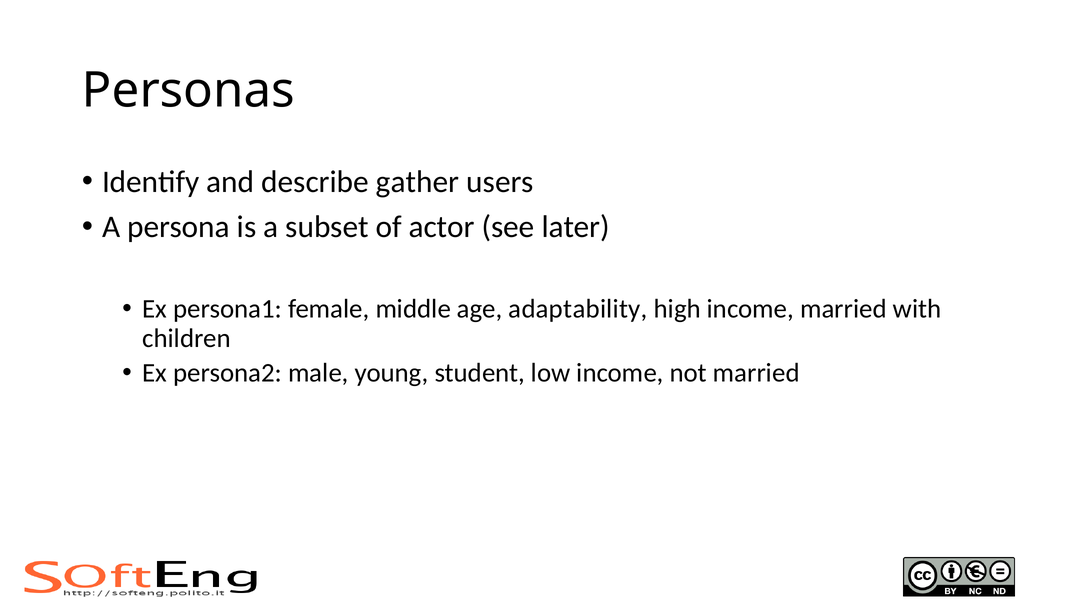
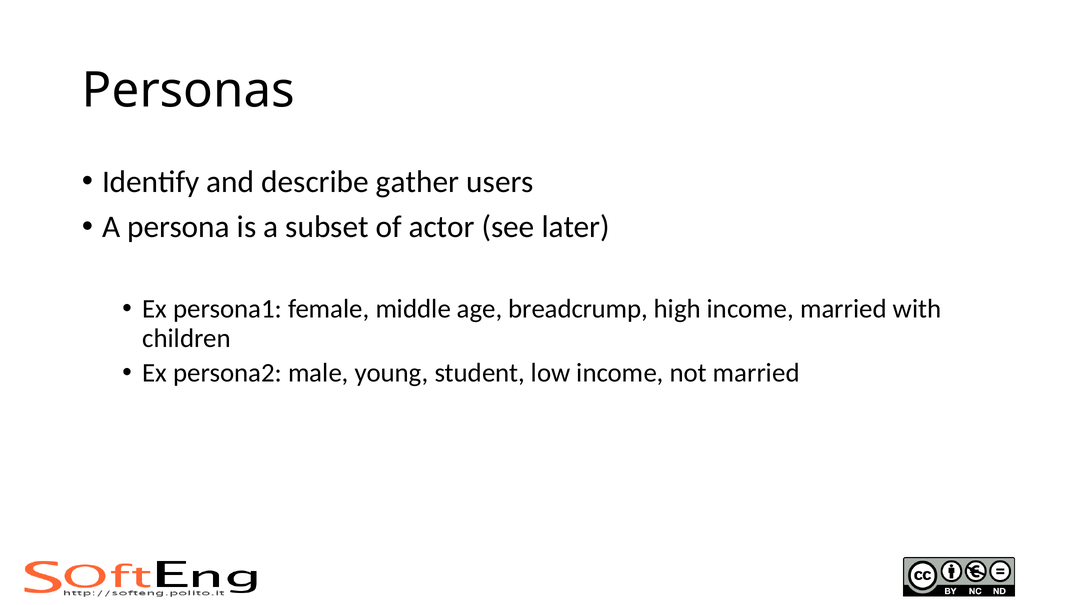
adaptability: adaptability -> breadcrump (578, 309)
